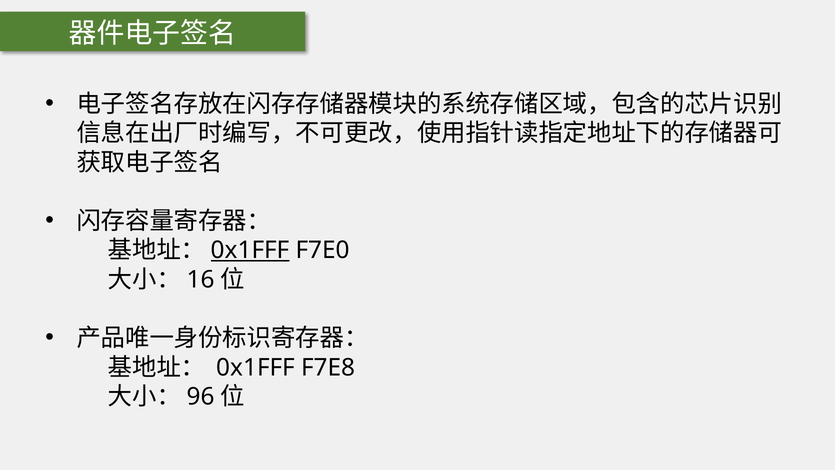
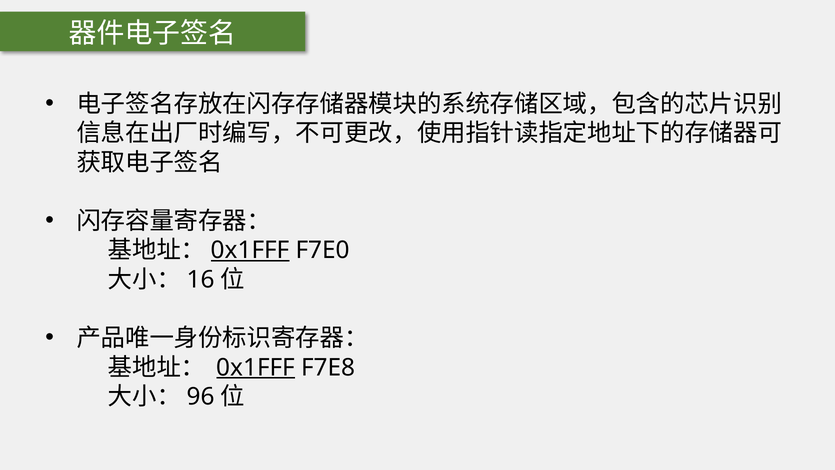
0x1FFF underline: none -> present (256, 367)
